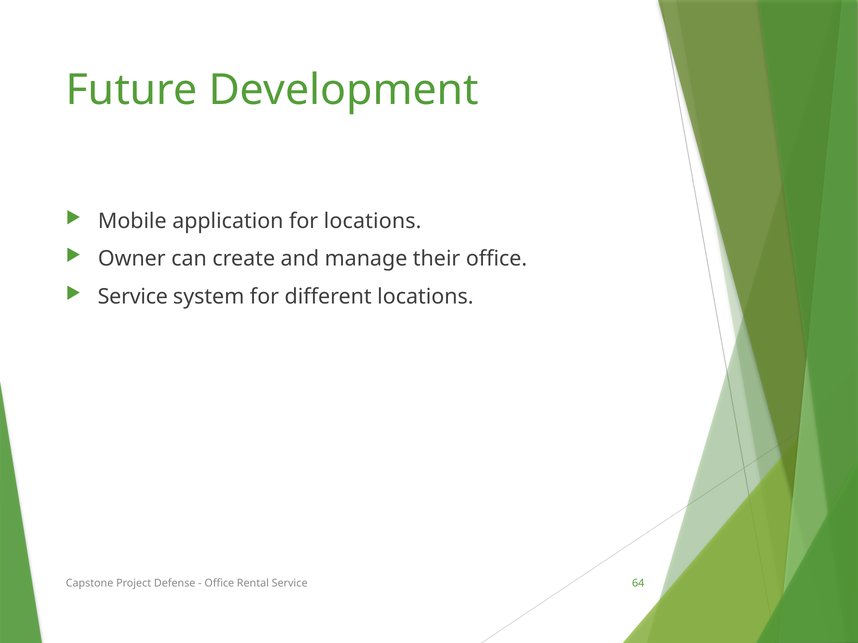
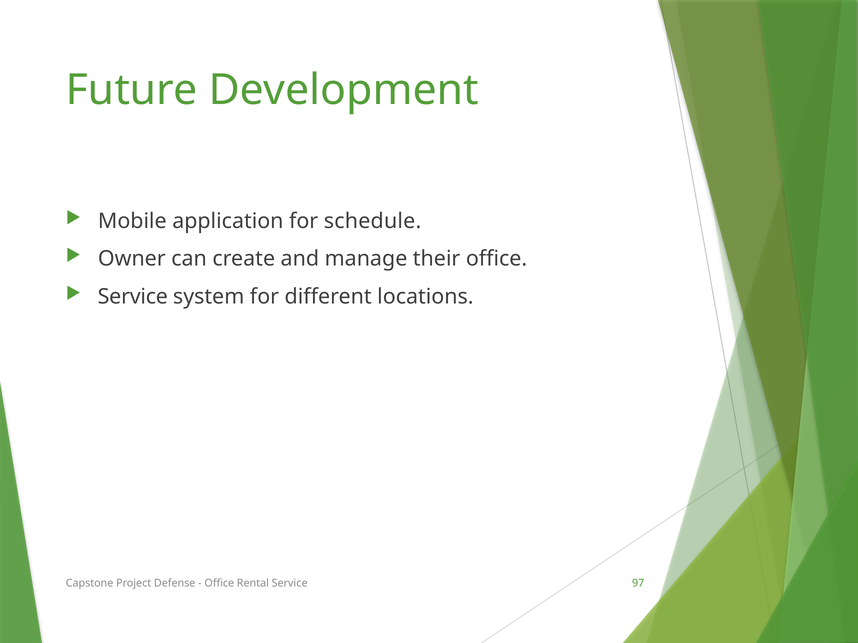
for locations: locations -> schedule (373, 221)
64: 64 -> 97 (638, 584)
